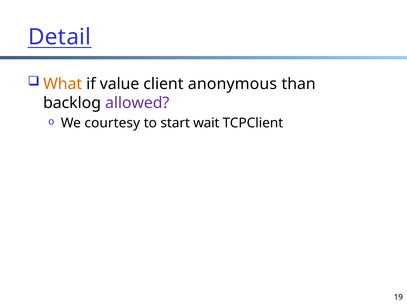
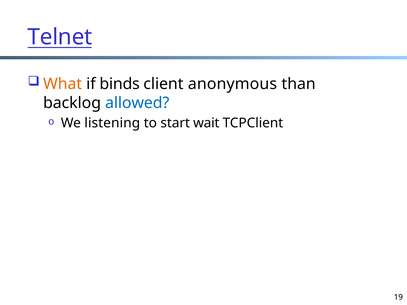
Detail: Detail -> Telnet (60, 37)
value: value -> binds (120, 84)
allowed colour: purple -> blue (137, 103)
courtesy: courtesy -> listening (112, 123)
